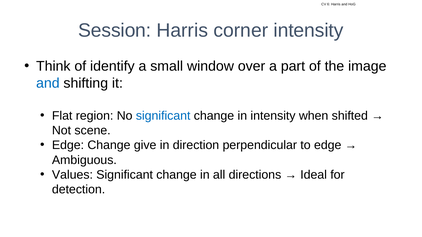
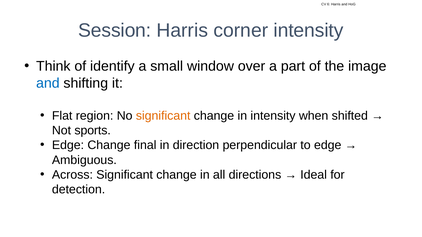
significant colour: blue -> orange (163, 116)
scene: scene -> sports (93, 131)
give: give -> final (145, 145)
Values: Values -> Across (72, 175)
